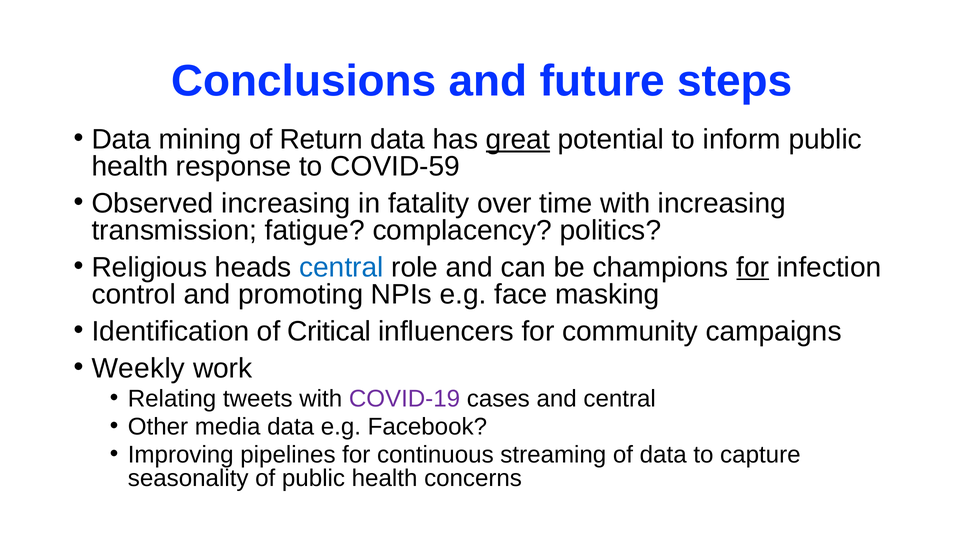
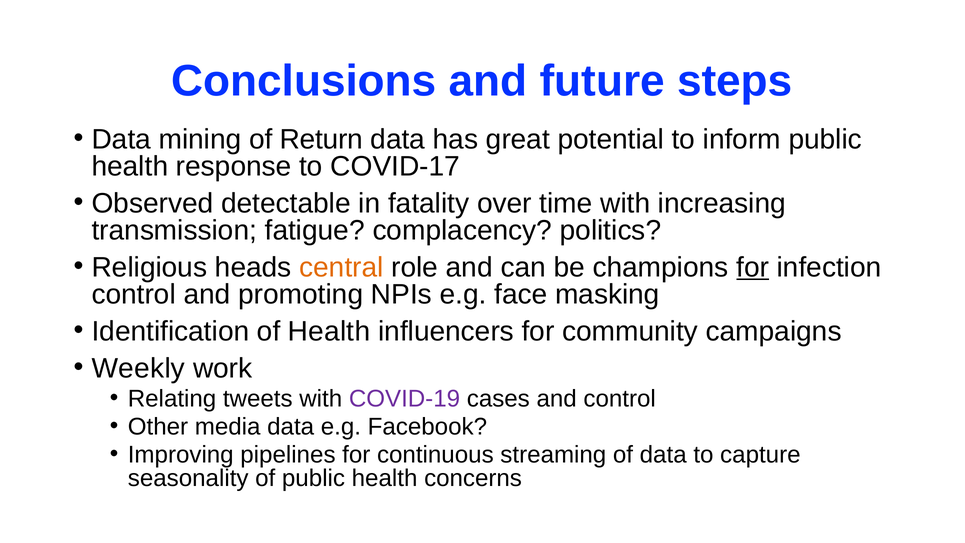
great underline: present -> none (518, 139)
COVID-59: COVID-59 -> COVID-17 (395, 166)
Observed increasing: increasing -> detectable (286, 203)
central colour: blue -> orange (341, 267)
of Critical: Critical -> Health (329, 331)
and central: central -> control (620, 398)
